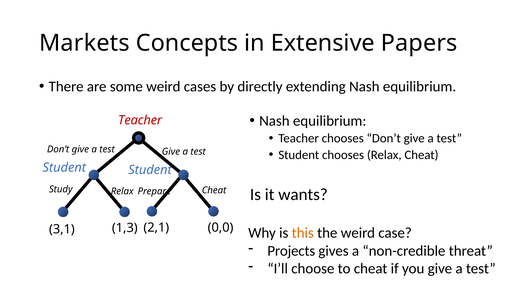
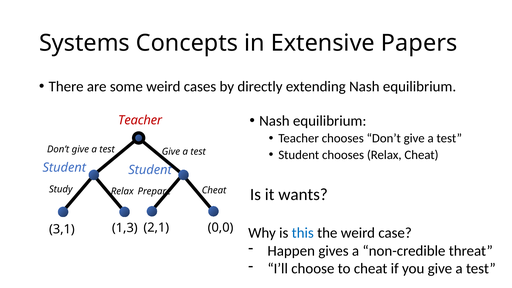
Markets: Markets -> Systems (84, 43)
this colour: orange -> blue (303, 233)
Projects: Projects -> Happen (291, 251)
